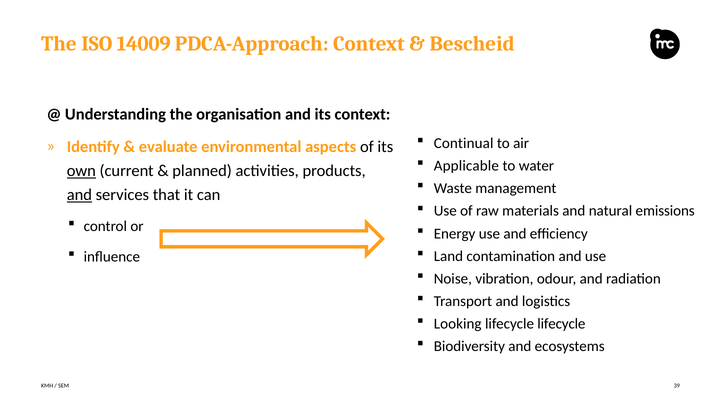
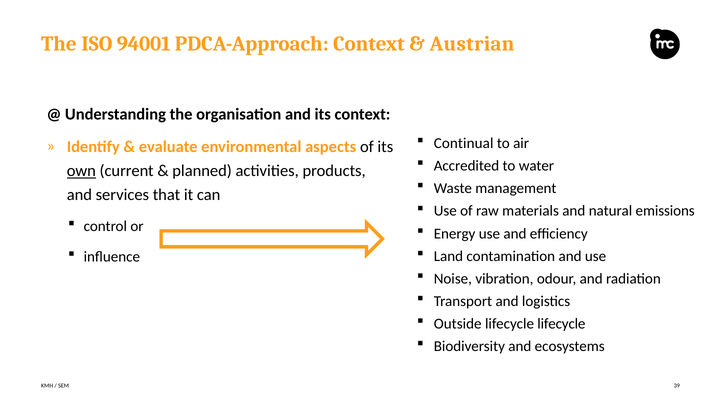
14009: 14009 -> 94001 (144, 44)
Bescheid: Bescheid -> Austrian (472, 44)
Applicable: Applicable -> Accredited (466, 166)
and underline: present -> none (79, 194)
Looking: Looking -> Outside (458, 323)
